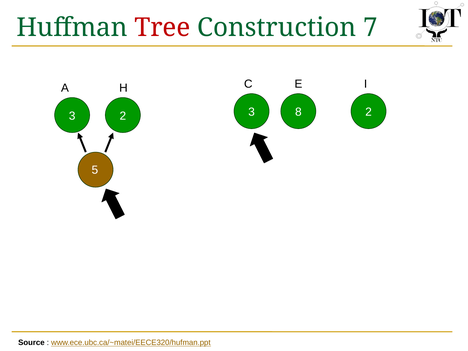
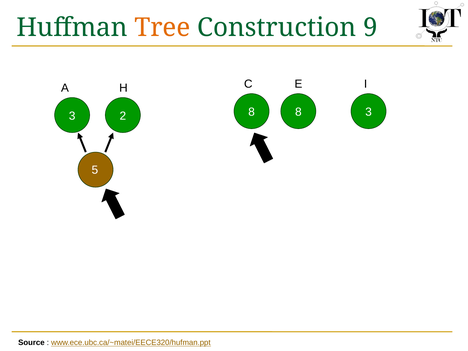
Tree colour: red -> orange (162, 28)
7: 7 -> 9 (370, 28)
3 3: 3 -> 8 (252, 112)
2 2: 2 -> 3 (369, 112)
